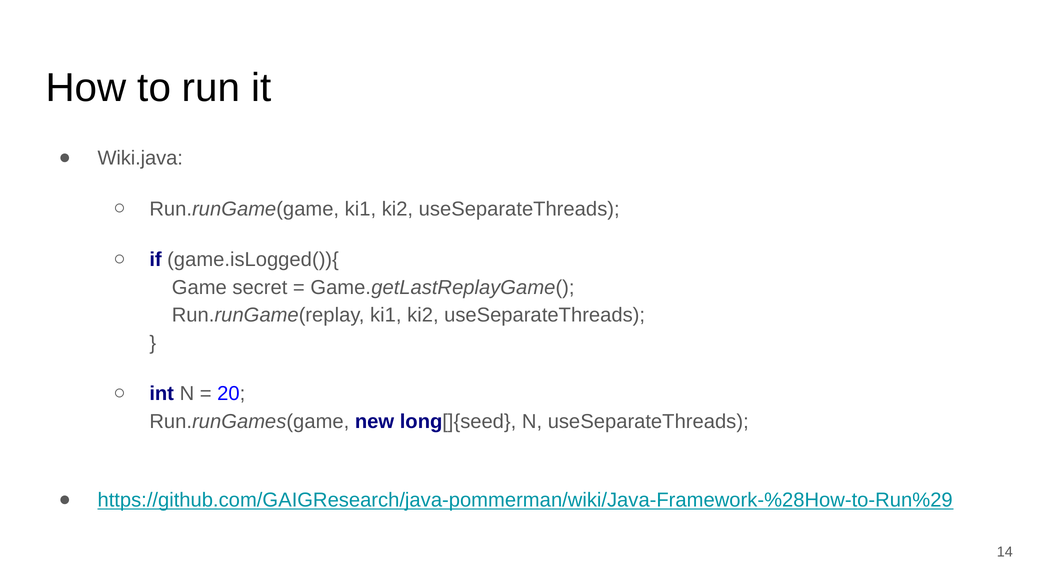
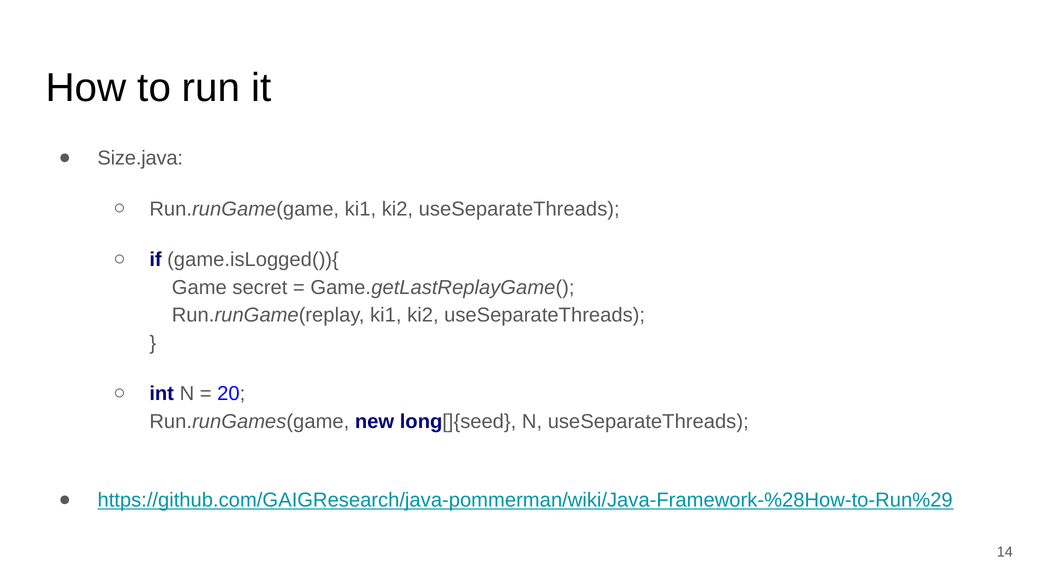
Wiki.java: Wiki.java -> Size.java (140, 158)
